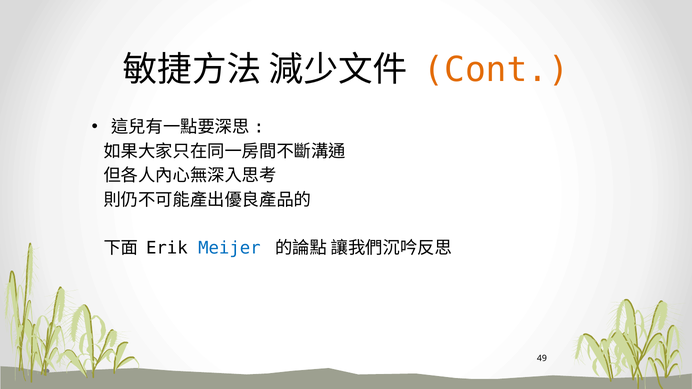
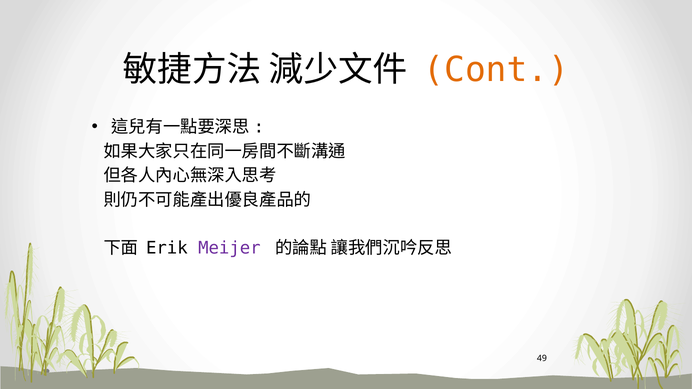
Meijer colour: blue -> purple (229, 248)
